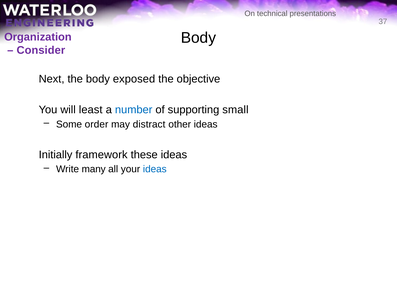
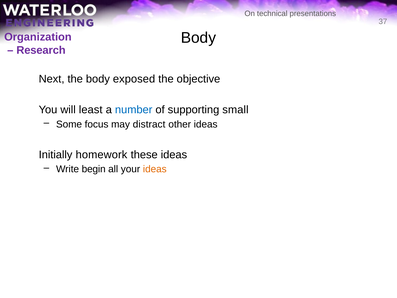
Consider: Consider -> Research (41, 50)
order: order -> focus (97, 124)
framework: framework -> homework (101, 155)
many: many -> begin (94, 169)
ideas colour: blue -> orange (155, 169)
